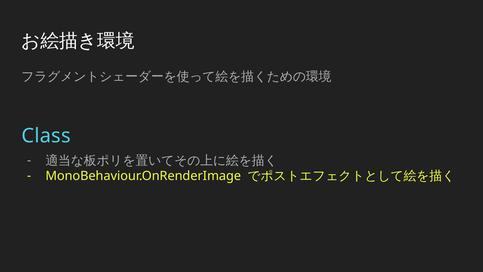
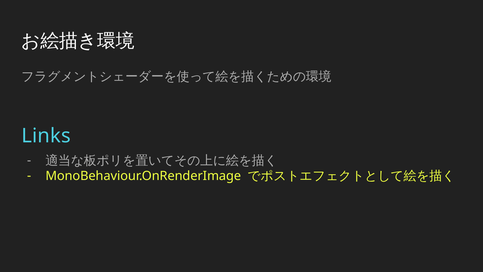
Class: Class -> Links (46, 136)
